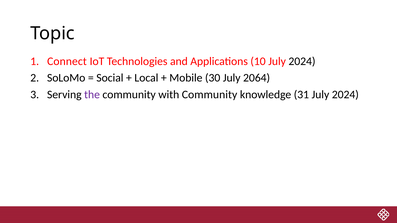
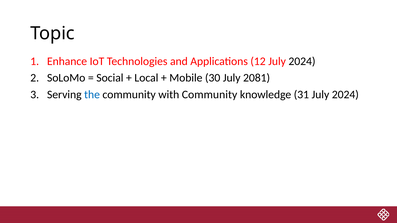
Connect: Connect -> Enhance (67, 61)
10: 10 -> 12 (258, 61)
2064: 2064 -> 2081 (257, 78)
the colour: purple -> blue (92, 95)
